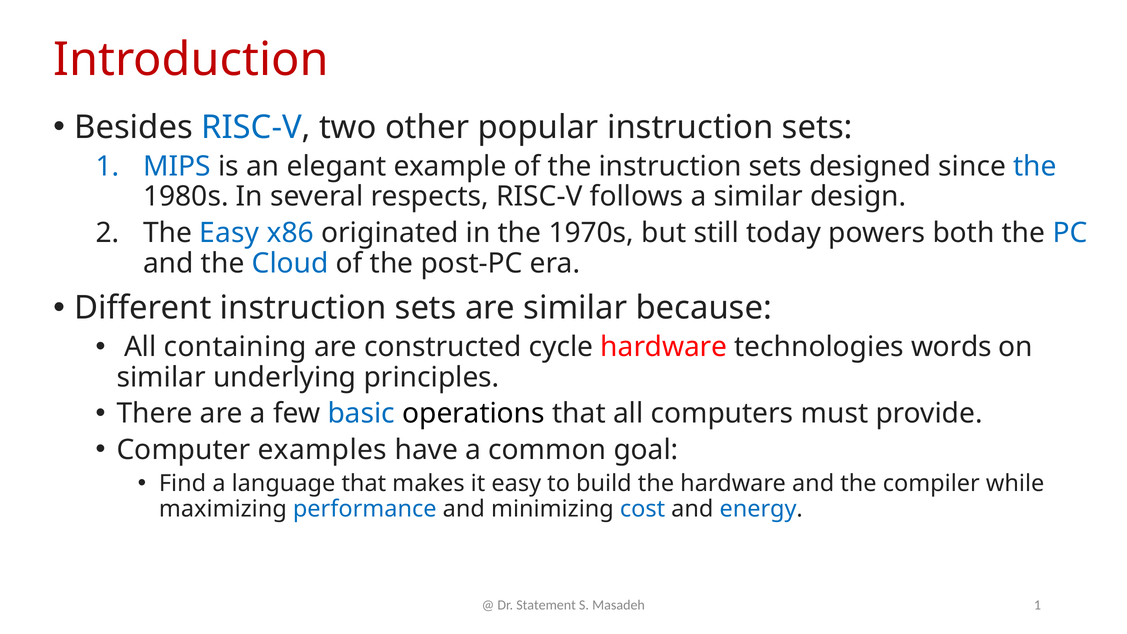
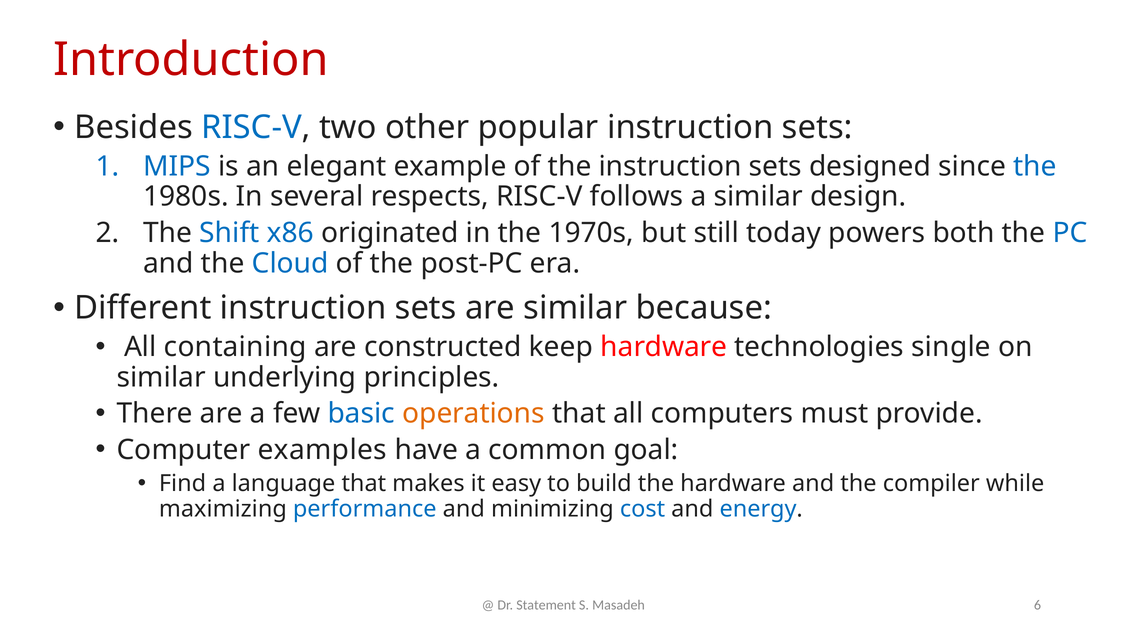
The Easy: Easy -> Shift (229, 233)
cycle: cycle -> keep (561, 347)
words: words -> single (951, 347)
operations colour: black -> orange (474, 413)
Masadeh 1: 1 -> 6 (1038, 605)
